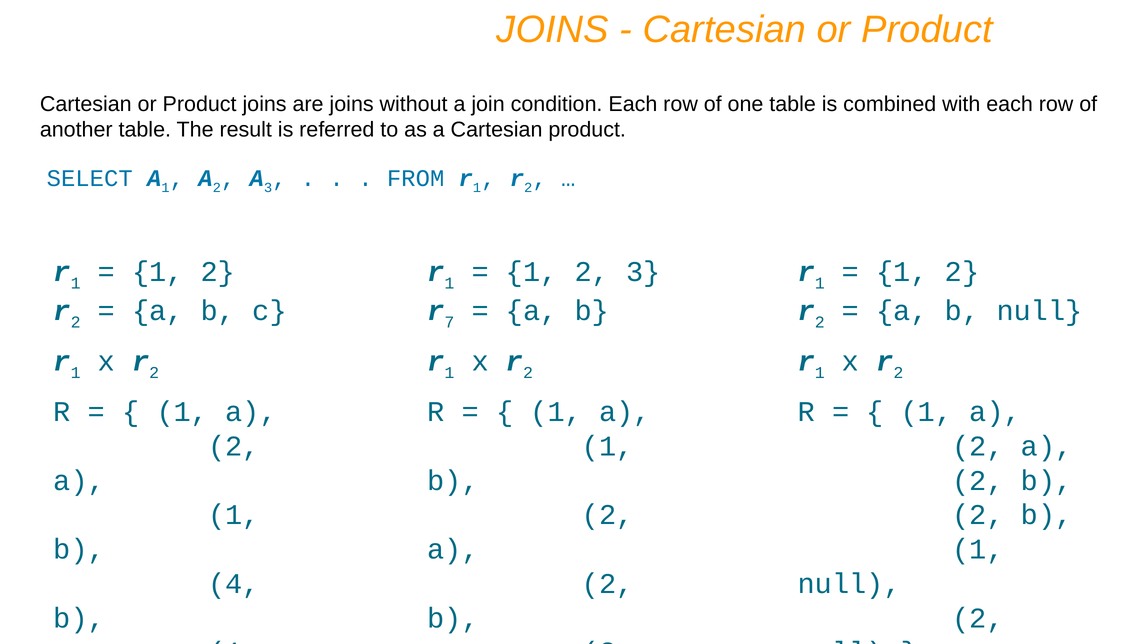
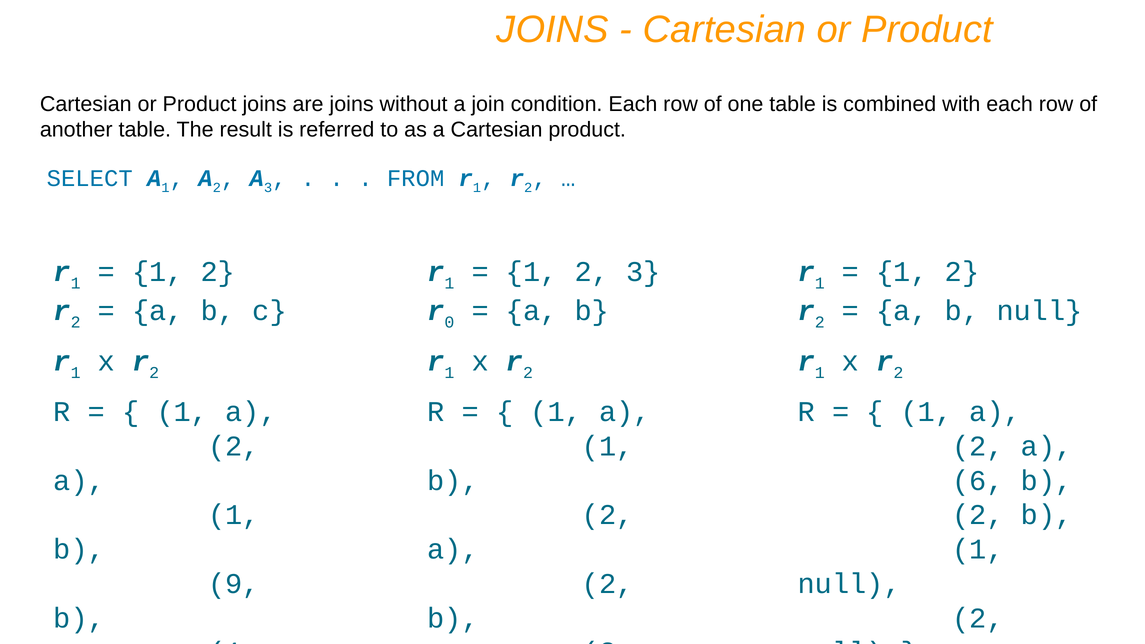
7: 7 -> 0 (449, 322)
2: 2 -> 6 (978, 481)
4: 4 -> 9 (234, 584)
